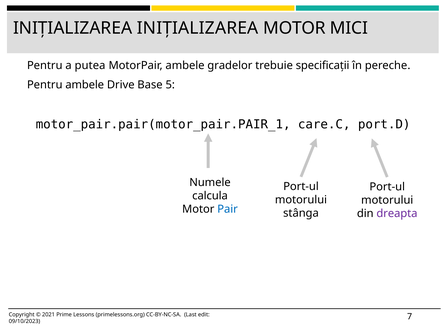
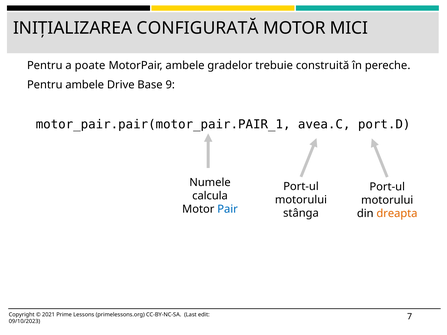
INIȚIALIZAREA INIȚIALIZAREA: INIȚIALIZAREA -> CONFIGURATĂ (198, 28)
putea: putea -> poate (90, 65)
specificații: specificații -> construită (323, 65)
5: 5 -> 9 (170, 85)
care.C: care.C -> avea.C (324, 124)
dreapta colour: purple -> orange (397, 214)
